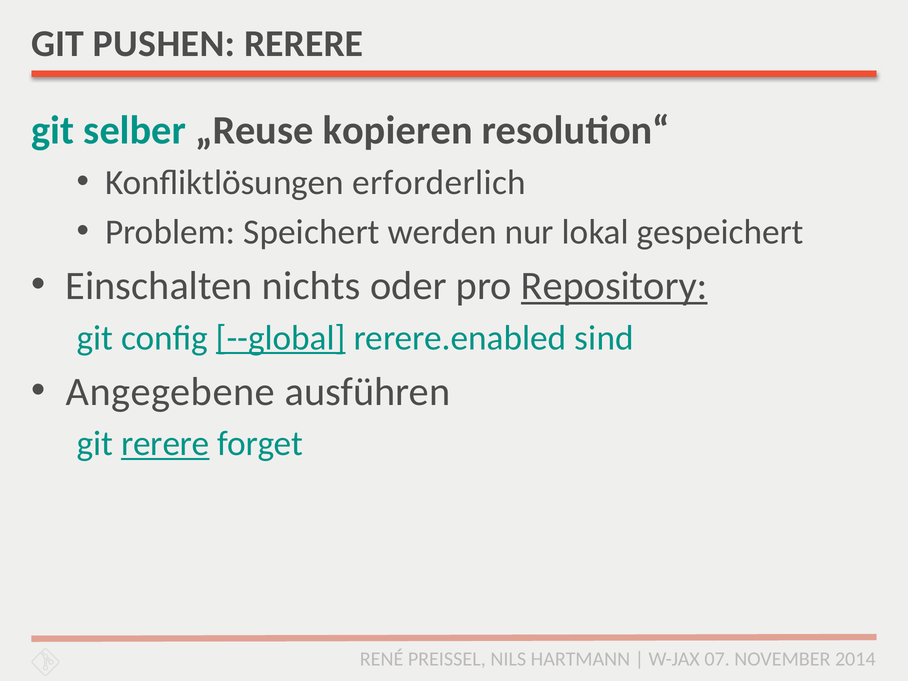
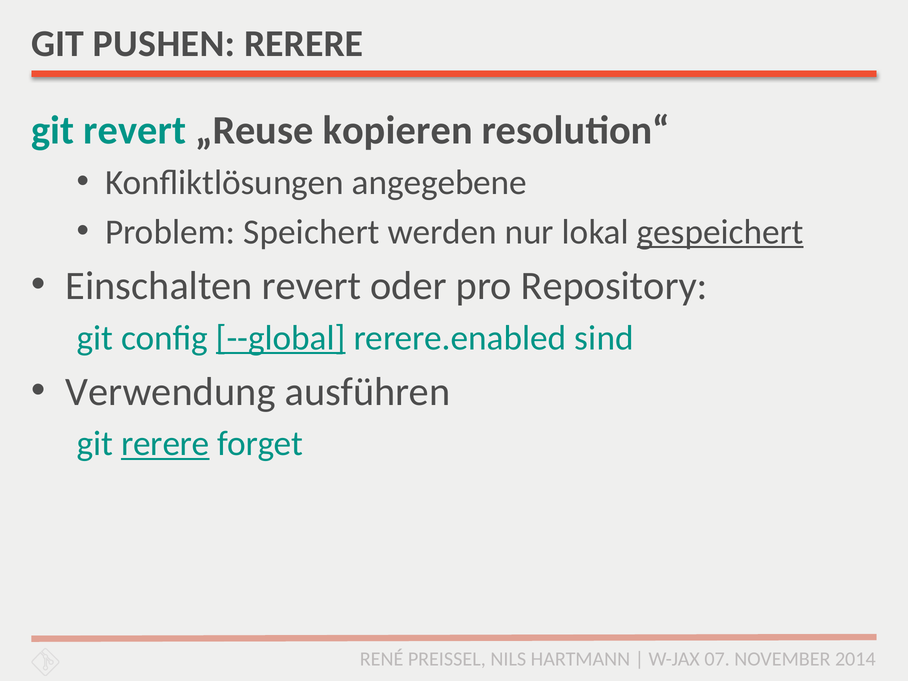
git selber: selber -> revert (135, 130)
erforderlich: erforderlich -> angegebene (439, 183)
gespeichert underline: none -> present (720, 232)
Einschalten nichts: nichts -> revert (311, 286)
Repository underline: present -> none (614, 286)
Angegebene: Angegebene -> Verwendung (170, 392)
